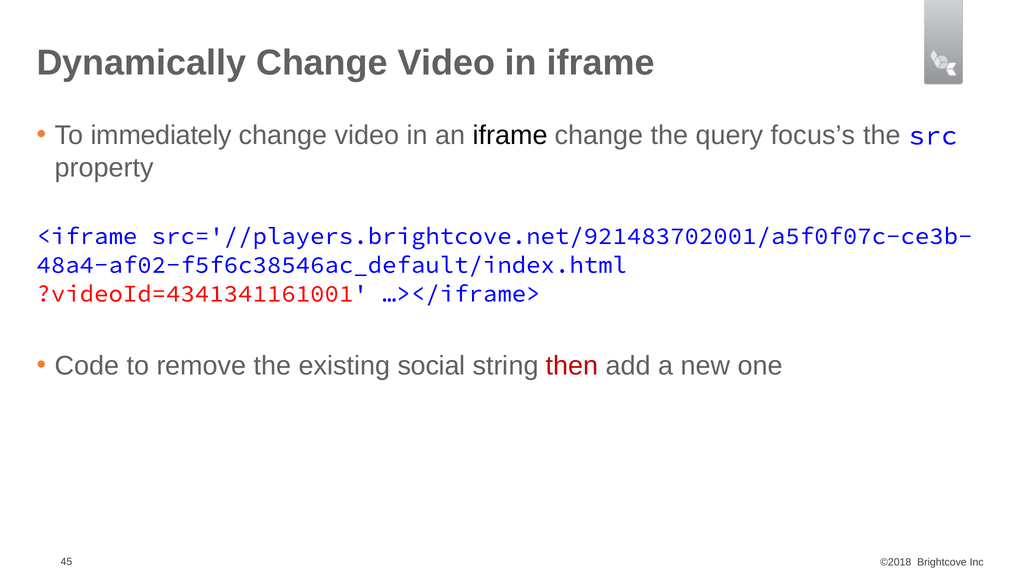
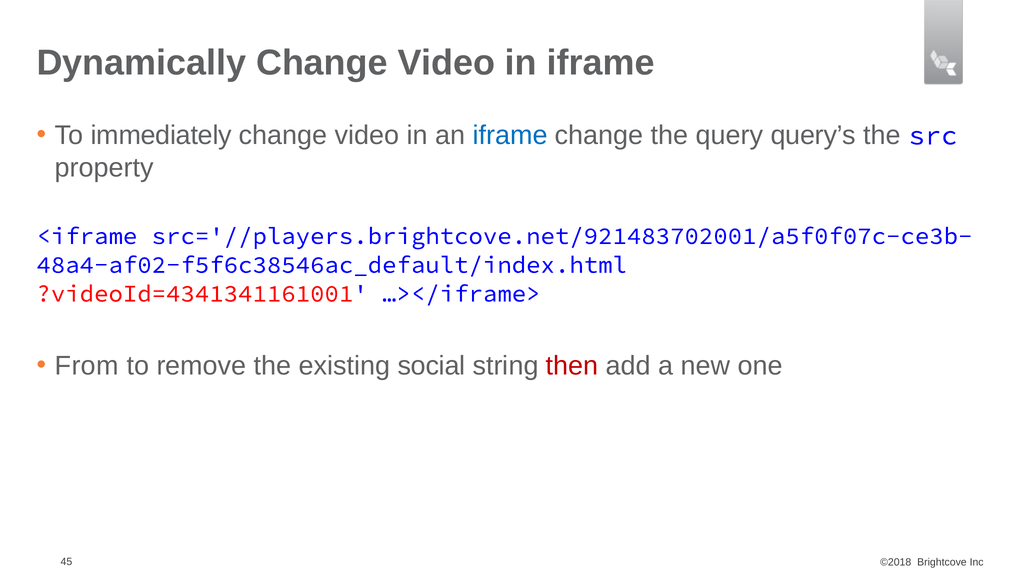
iframe colour: black -> blue (510, 135)
focus’s: focus’s -> query’s (813, 135)
Code: Code -> From (87, 366)
